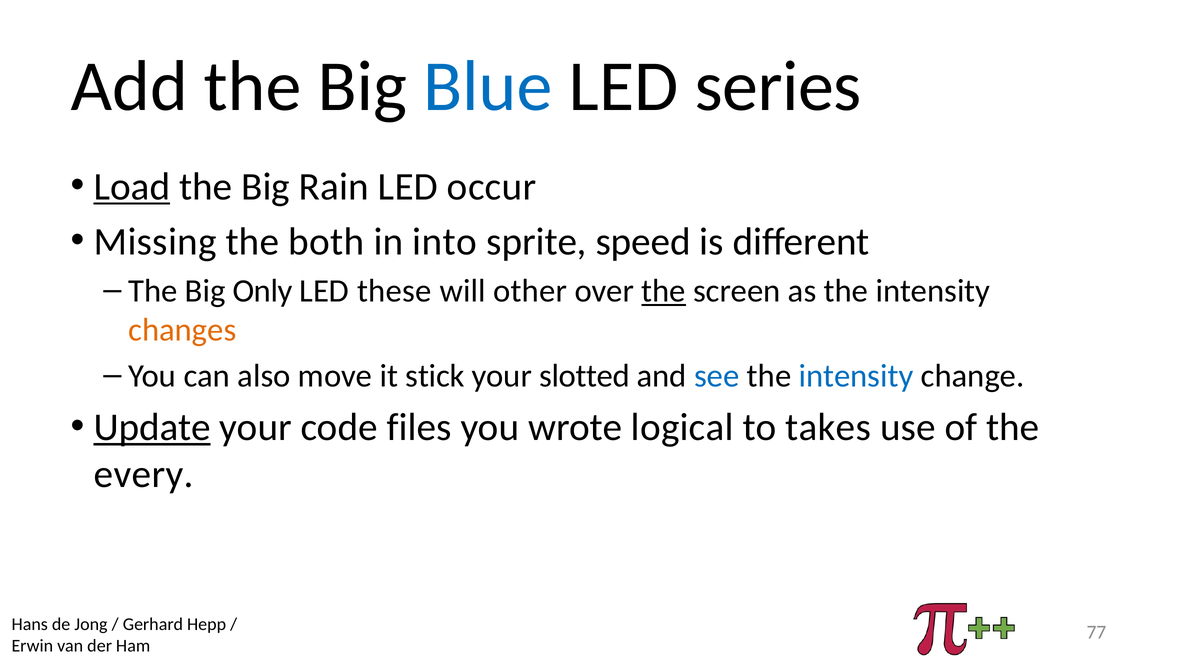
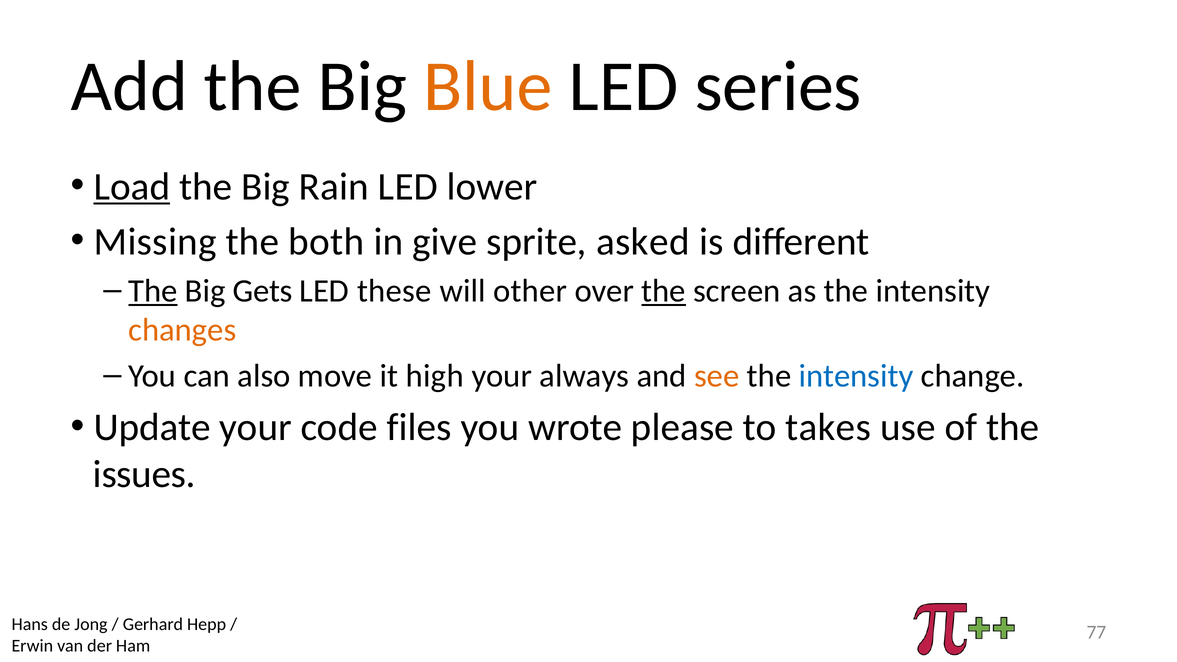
Blue colour: blue -> orange (488, 87)
occur: occur -> lower (492, 187)
into: into -> give (445, 242)
speed: speed -> asked (643, 242)
The underline: none -> present (153, 291)
Only: Only -> Gets (263, 291)
stick: stick -> high (435, 376)
slotted: slotted -> always (584, 376)
see colour: blue -> orange (717, 376)
Update underline: present -> none (152, 427)
logical: logical -> please (682, 427)
every: every -> issues (144, 474)
